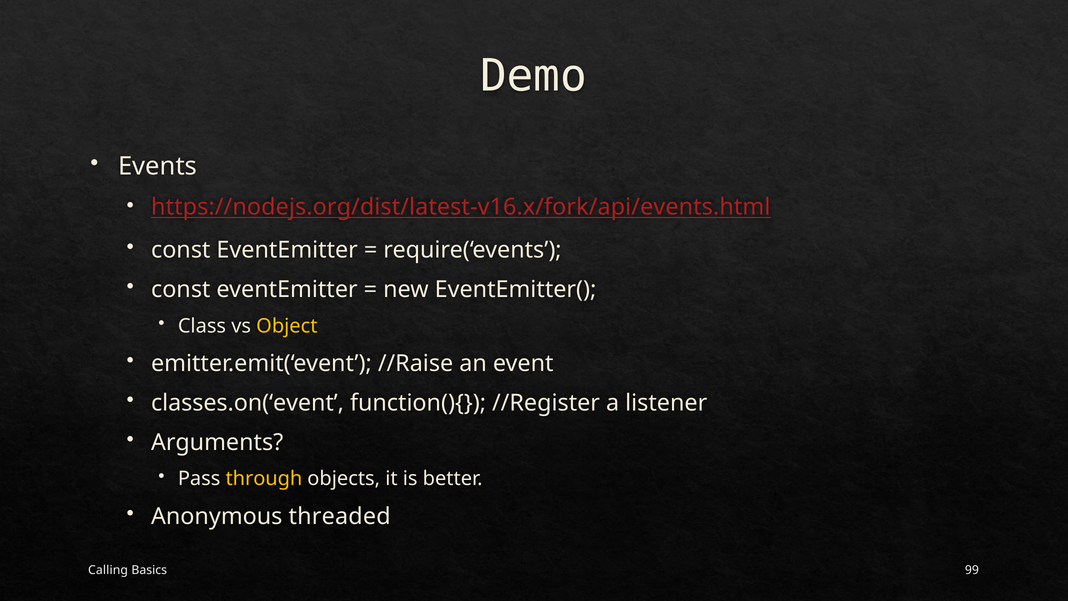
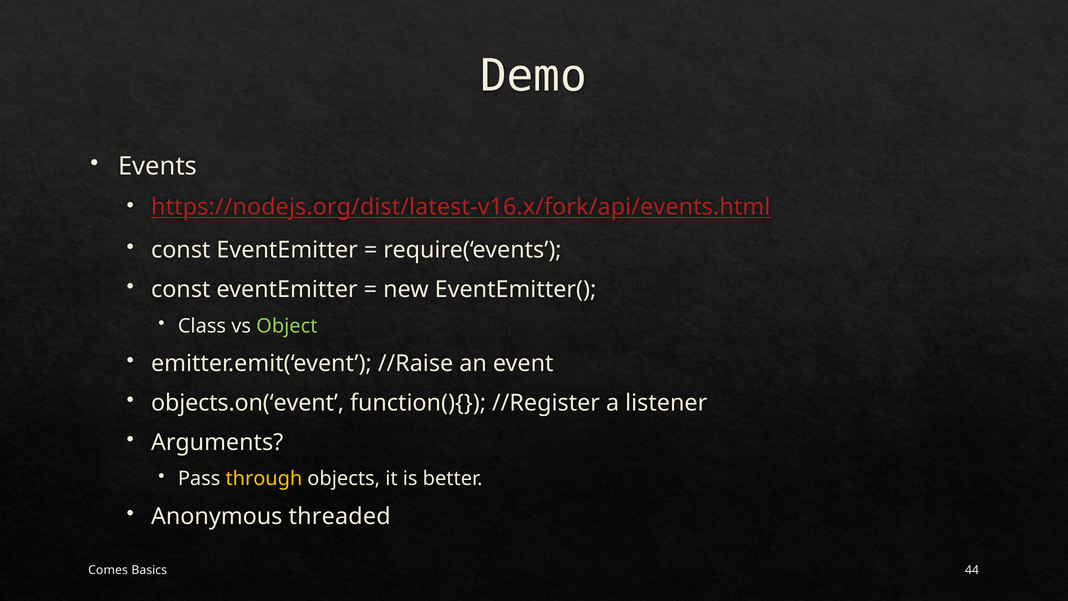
Object colour: yellow -> light green (287, 326)
classes.on(‘event: classes.on(‘event -> objects.on(‘event (248, 403)
Calling: Calling -> Comes (108, 570)
99: 99 -> 44 (972, 570)
